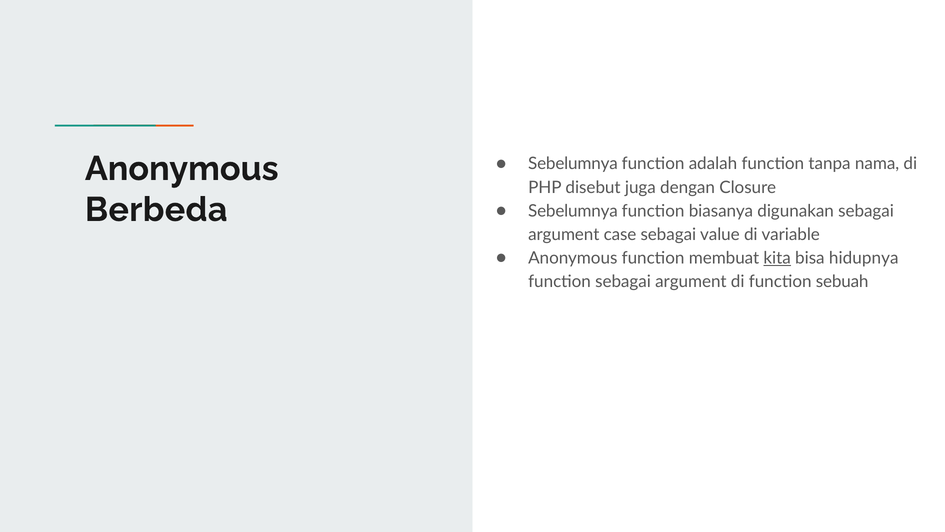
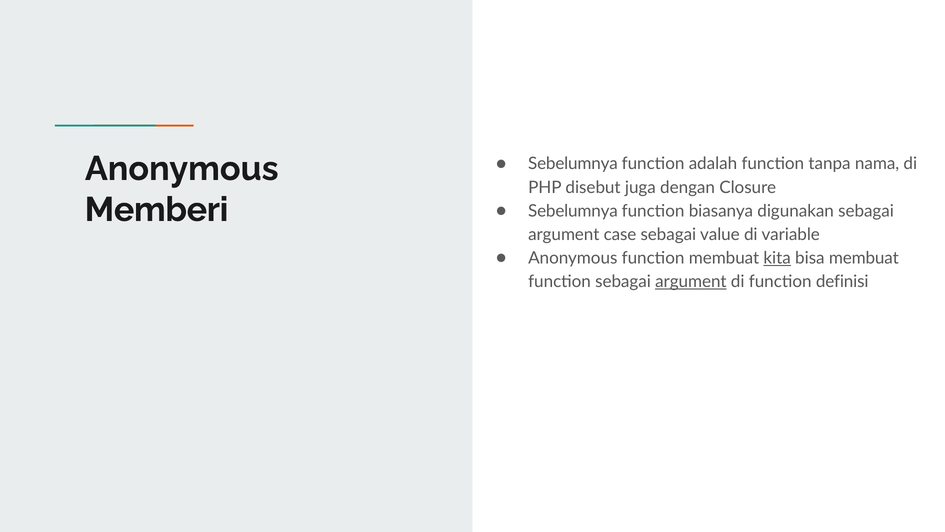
Berbeda: Berbeda -> Memberi (157, 210)
bisa hidupnya: hidupnya -> membuat (864, 258)
argument underline: none -> present (691, 281)
sebuah: sebuah -> definisi (842, 281)
